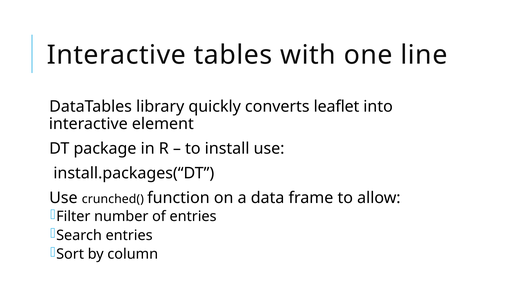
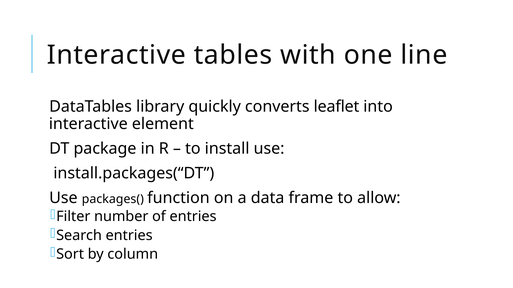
crunched(: crunched( -> packages( (113, 200)
